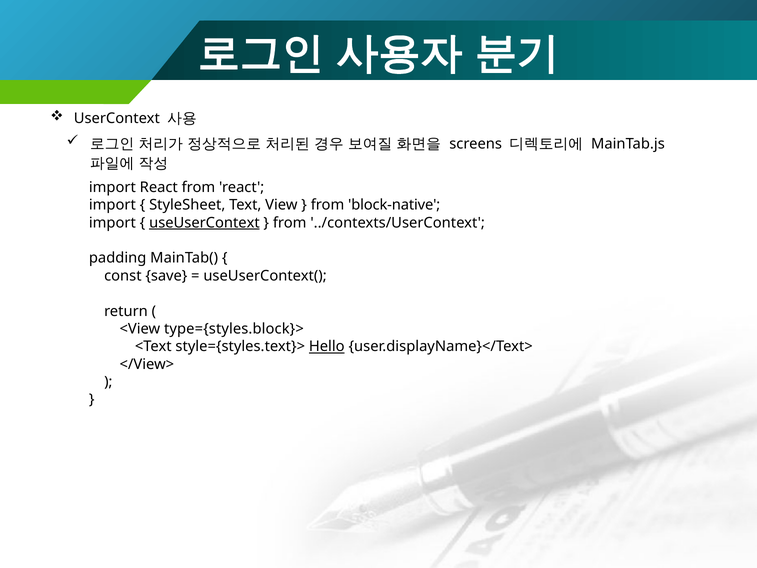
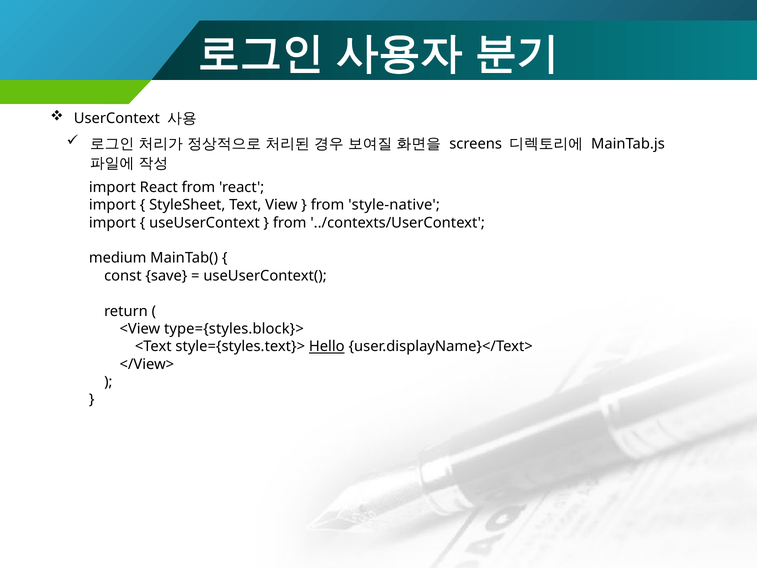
block-native: block-native -> style-native (394, 205)
useUserContext underline: present -> none (204, 223)
padding: padding -> medium (118, 258)
